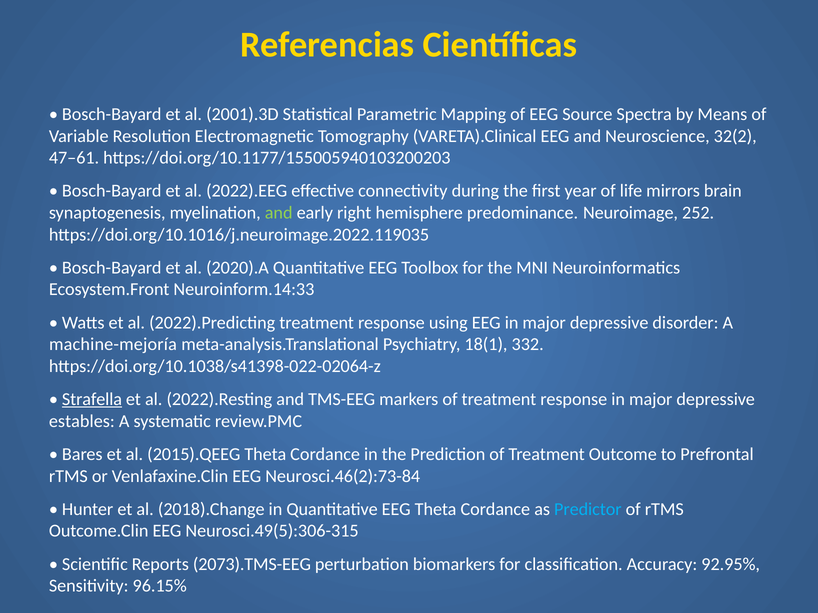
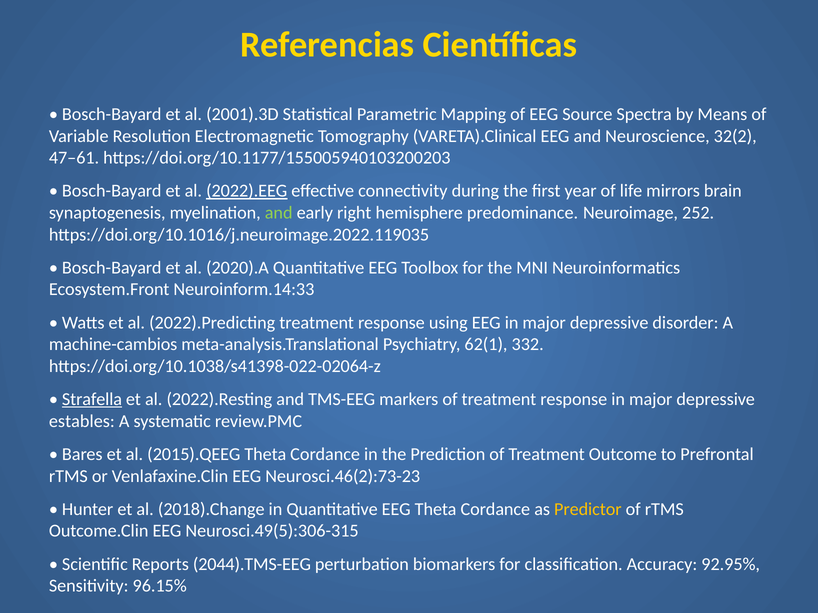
2022).EEG underline: none -> present (247, 191)
machine-mejoría: machine-mejoría -> machine-cambios (113, 345)
18(1: 18(1 -> 62(1 (486, 345)
Neurosci.46(2):73-84: Neurosci.46(2):73-84 -> Neurosci.46(2):73-23 (343, 476)
Predictor colour: light blue -> yellow (588, 510)
2073).TMS-EEG: 2073).TMS-EEG -> 2044).TMS-EEG (252, 565)
